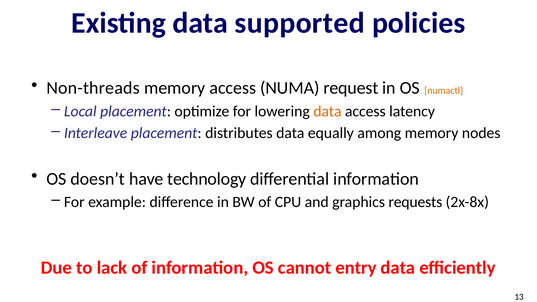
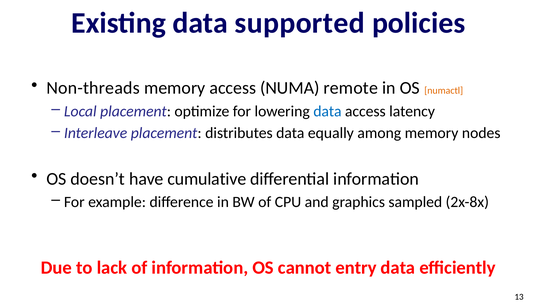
request: request -> remote (351, 88)
data colour: orange -> blue (327, 111)
technology: technology -> cumulative (207, 179)
requests: requests -> sampled (415, 202)
